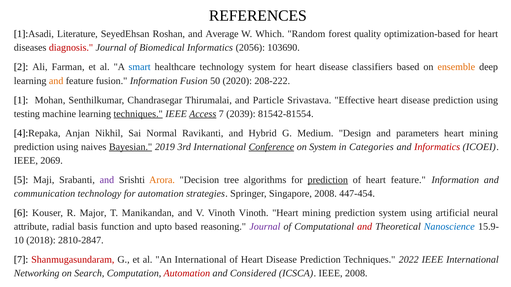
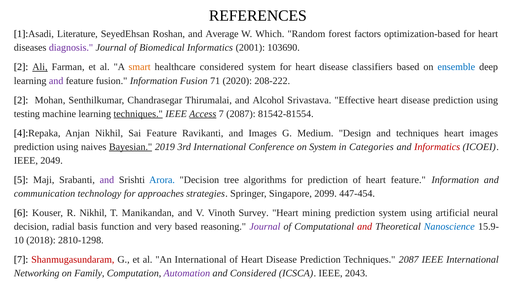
quality: quality -> factors (368, 34)
diagnosis colour: red -> purple (71, 48)
2056: 2056 -> 2001 (250, 48)
Ali underline: none -> present (40, 67)
smart colour: blue -> orange (140, 67)
healthcare technology: technology -> considered (222, 67)
ensemble colour: orange -> blue (456, 67)
and colour: orange -> purple (56, 81)
50: 50 -> 71 (215, 81)
1: 1 -> 2 (21, 100)
Particle: Particle -> Alcohol (268, 100)
7 2039: 2039 -> 2087 (241, 114)
Sai Normal: Normal -> Feature (162, 133)
and Hybrid: Hybrid -> Images (263, 133)
and parameters: parameters -> techniques (417, 133)
mining: mining -> images (484, 133)
Conference underline: present -> none (271, 147)
2069: 2069 -> 2049 (52, 161)
Arora colour: orange -> blue (162, 180)
prediction underline: present -> none (328, 180)
for automation: automation -> approaches (161, 194)
Singapore 2008: 2008 -> 2099 (326, 194)
R Major: Major -> Nikhil (93, 213)
Vinoth Vinoth: Vinoth -> Survey (254, 213)
attribute: attribute -> decision (31, 227)
upto: upto -> very (163, 227)
2810-2847: 2810-2847 -> 2810-1298 (81, 241)
Techniques 2022: 2022 -> 2087 (409, 260)
Search: Search -> Family (89, 274)
Automation colour: red -> purple (187, 274)
IEEE 2008: 2008 -> 2043 (356, 274)
